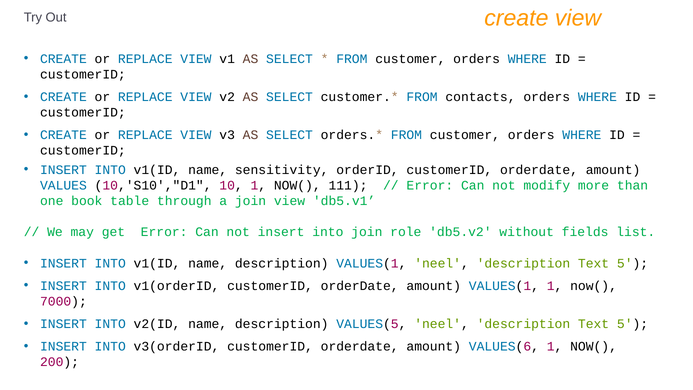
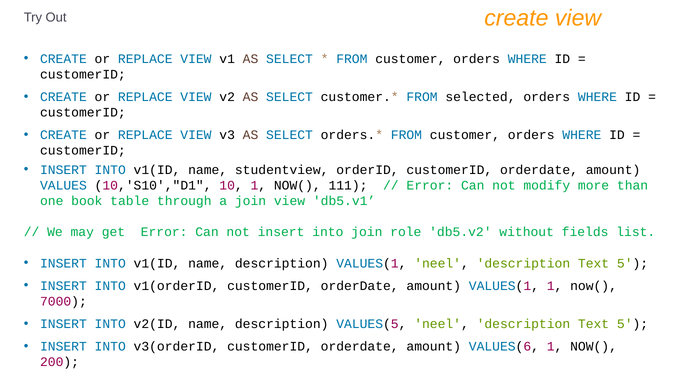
contacts: contacts -> selected (481, 97)
sensitivity: sensitivity -> studentview (282, 170)
